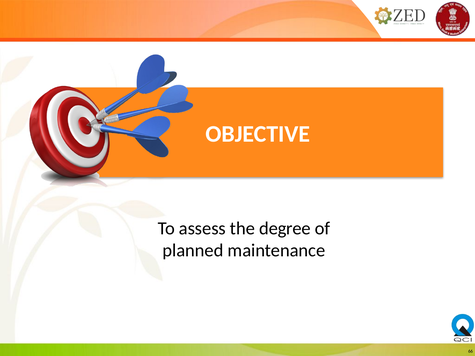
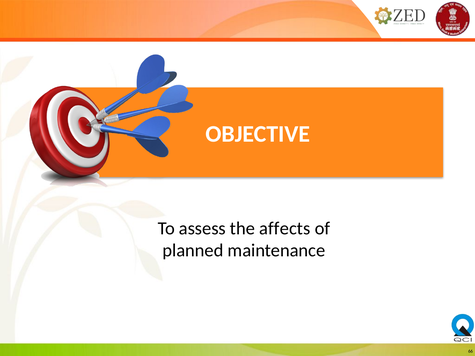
degree: degree -> affects (285, 229)
